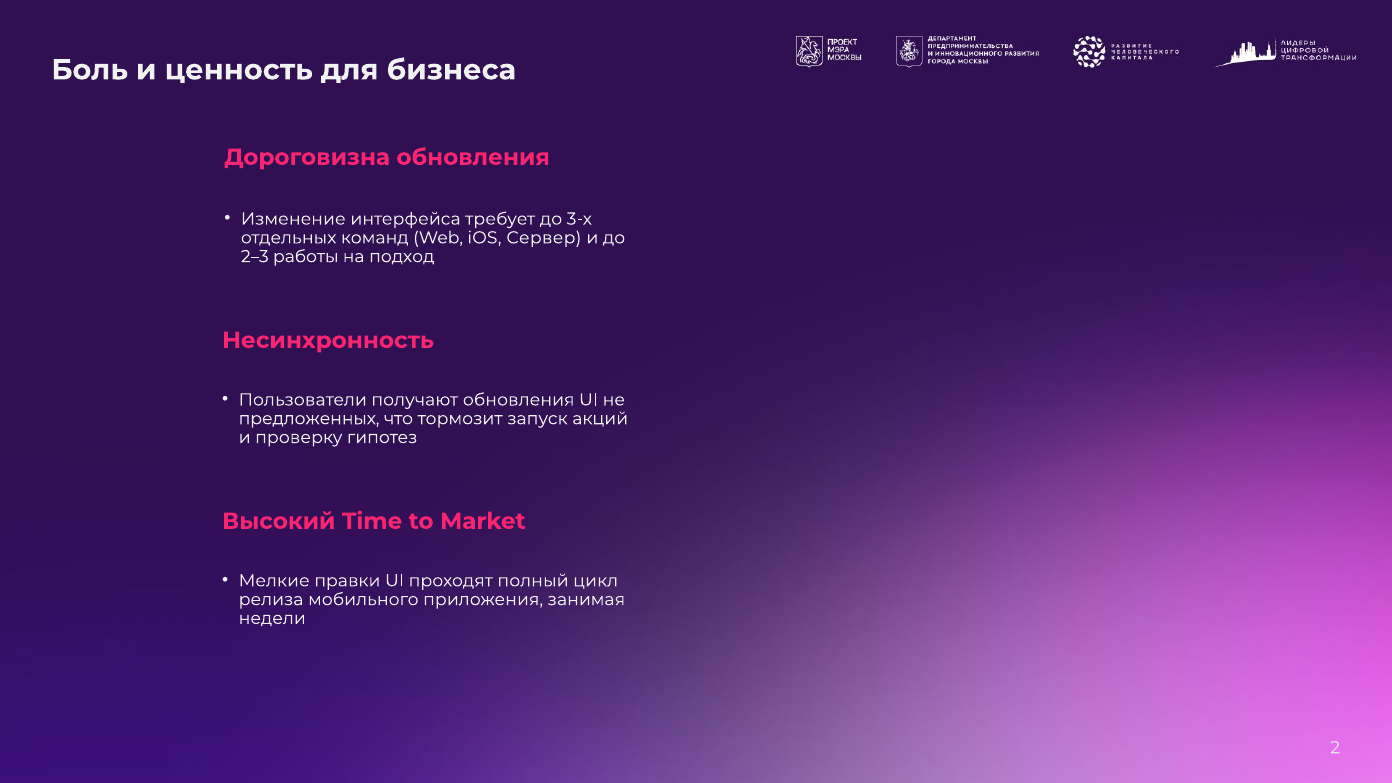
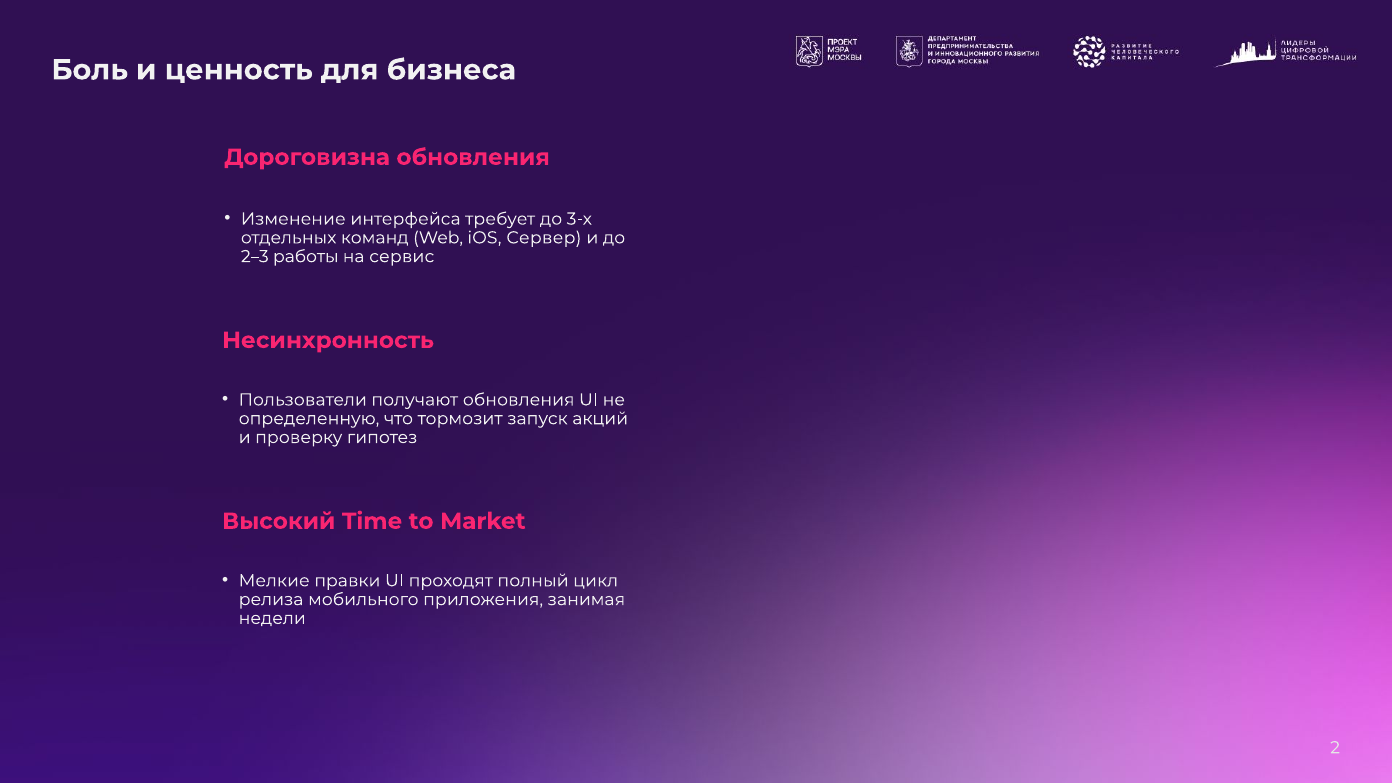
подход: подход -> сервис (402, 256)
предложенных: предложенных -> определенную (309, 419)
